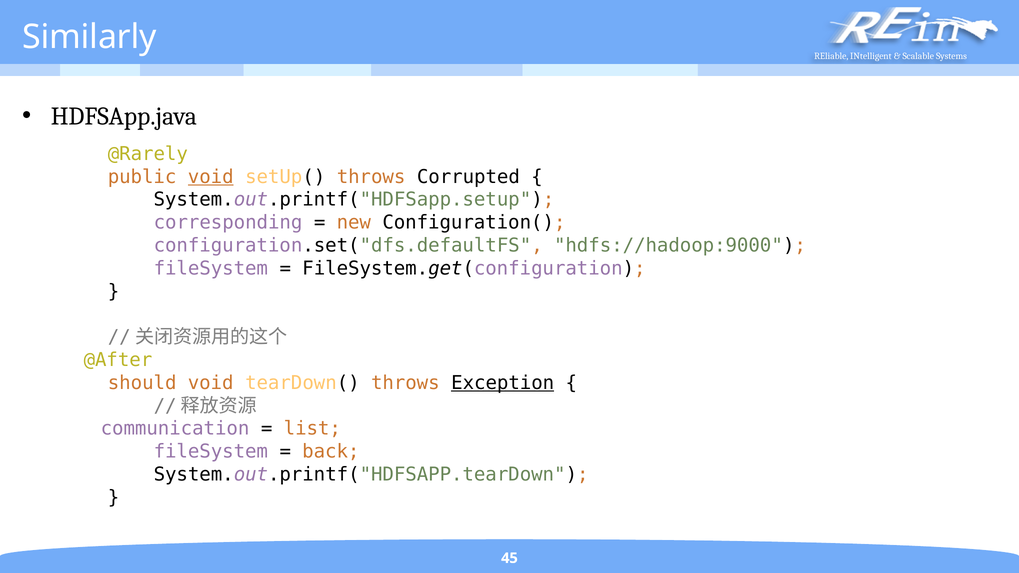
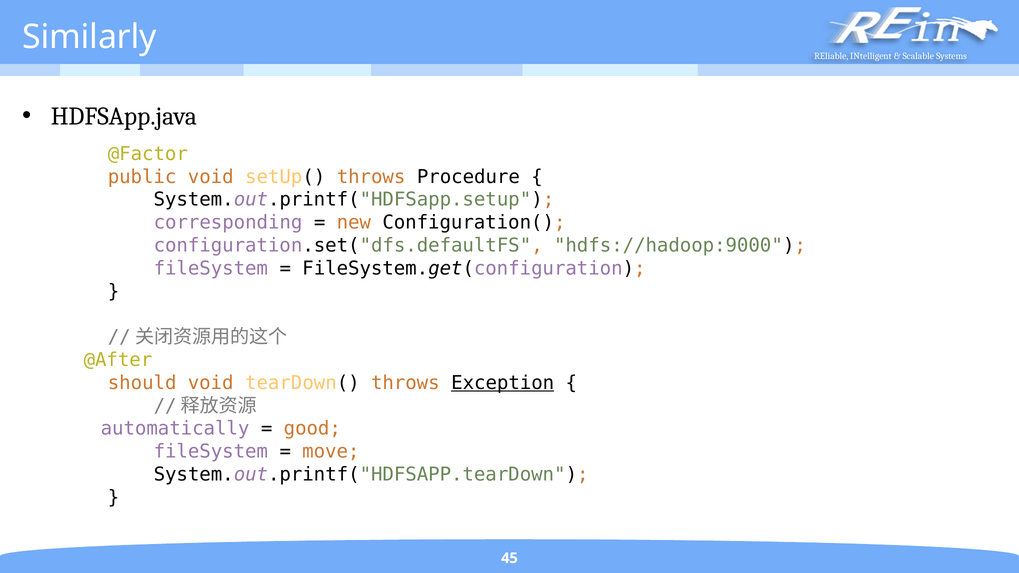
@Rarely: @Rarely -> @Factor (148, 154)
void underline: present -> none (211, 177)
Corrupted: Corrupted -> Procedure (468, 177)
communication: communication -> automatically (175, 429)
list: list -> good (312, 429)
back: back -> move (331, 452)
